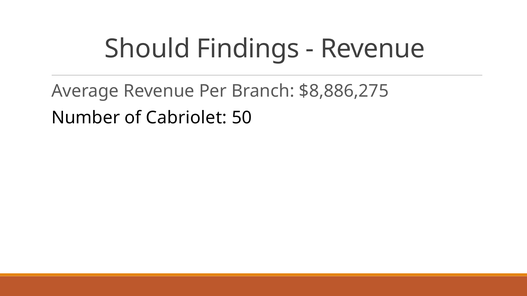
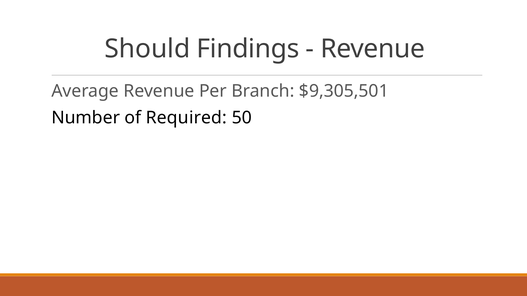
$8,886,275: $8,886,275 -> $9,305,501 (344, 91)
Cabriolet: Cabriolet -> Required (186, 118)
